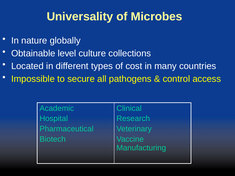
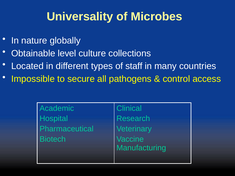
cost: cost -> staff (134, 66)
